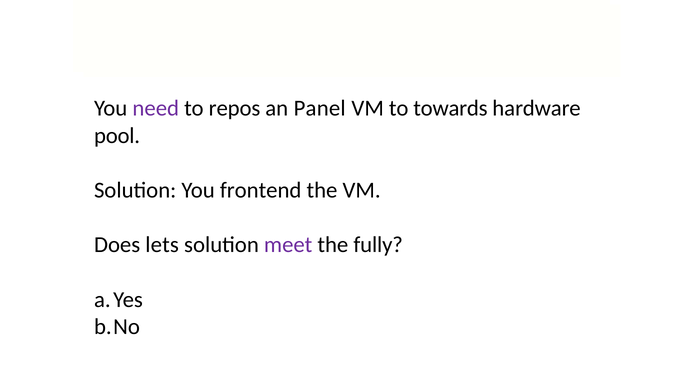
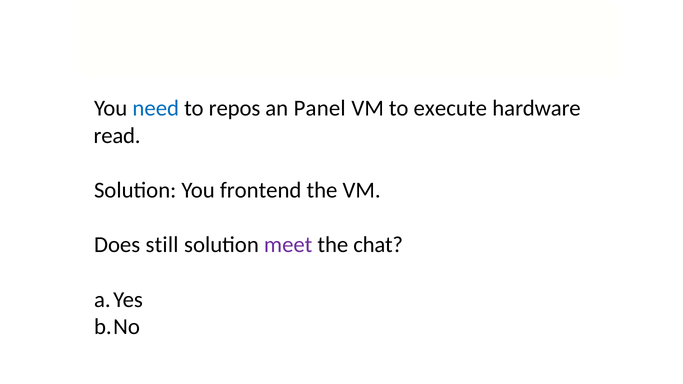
need colour: purple -> blue (156, 108)
towards: towards -> execute (450, 108)
pool: pool -> read (117, 136)
lets: lets -> still (162, 245)
fully: fully -> chat (378, 245)
